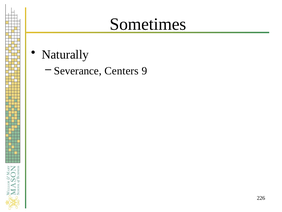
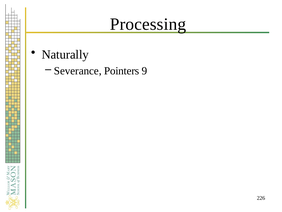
Sometimes: Sometimes -> Processing (148, 24)
Centers: Centers -> Pointers (122, 71)
